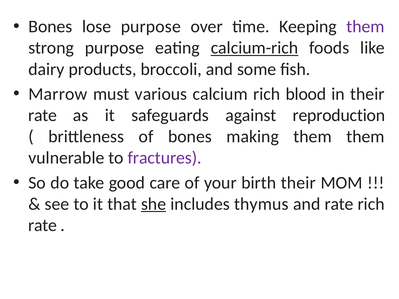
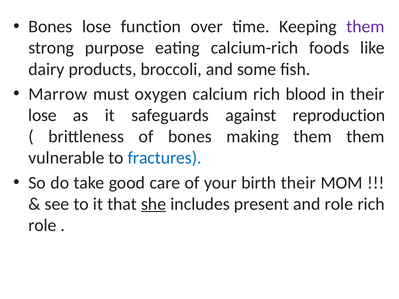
lose purpose: purpose -> function (151, 27)
calcium-rich underline: present -> none (255, 48)
various: various -> oxygen (161, 94)
rate: rate -> lose (42, 115)
fractures colour: purple -> blue (165, 158)
thymus: thymus -> present (262, 204)
and rate: rate -> role (339, 204)
rate: rate -> role (42, 225)
